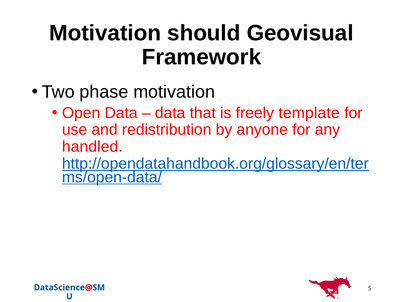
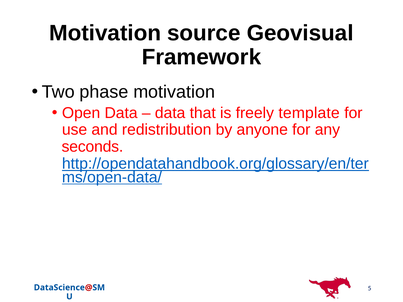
should: should -> source (204, 33)
handled: handled -> seconds (92, 147)
